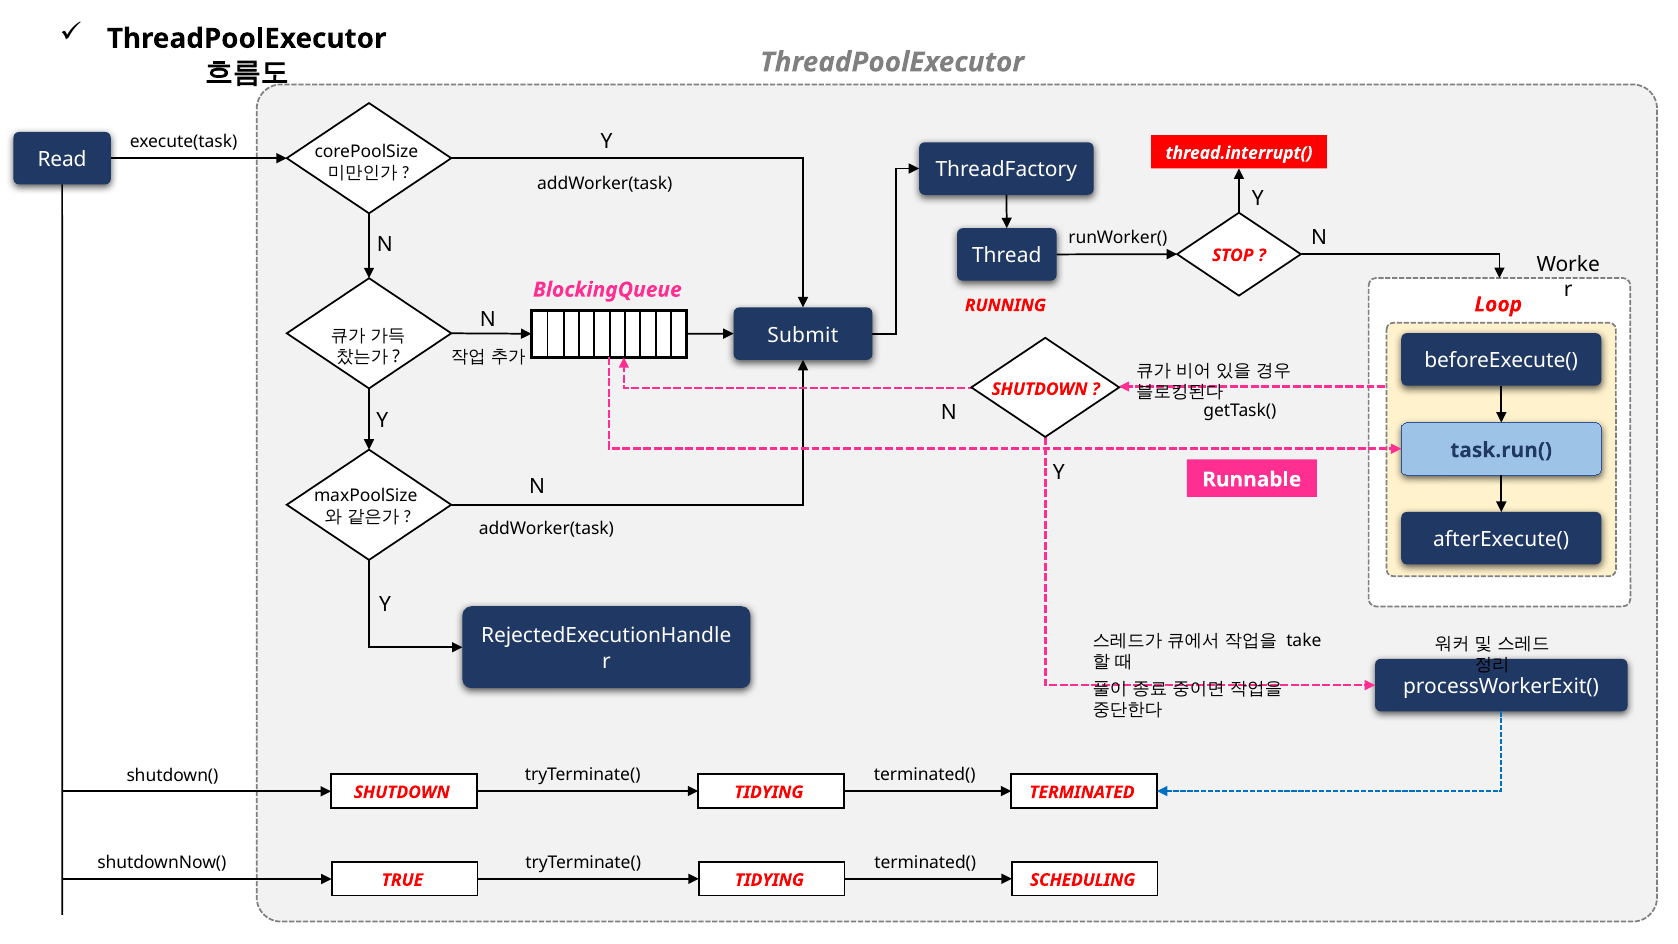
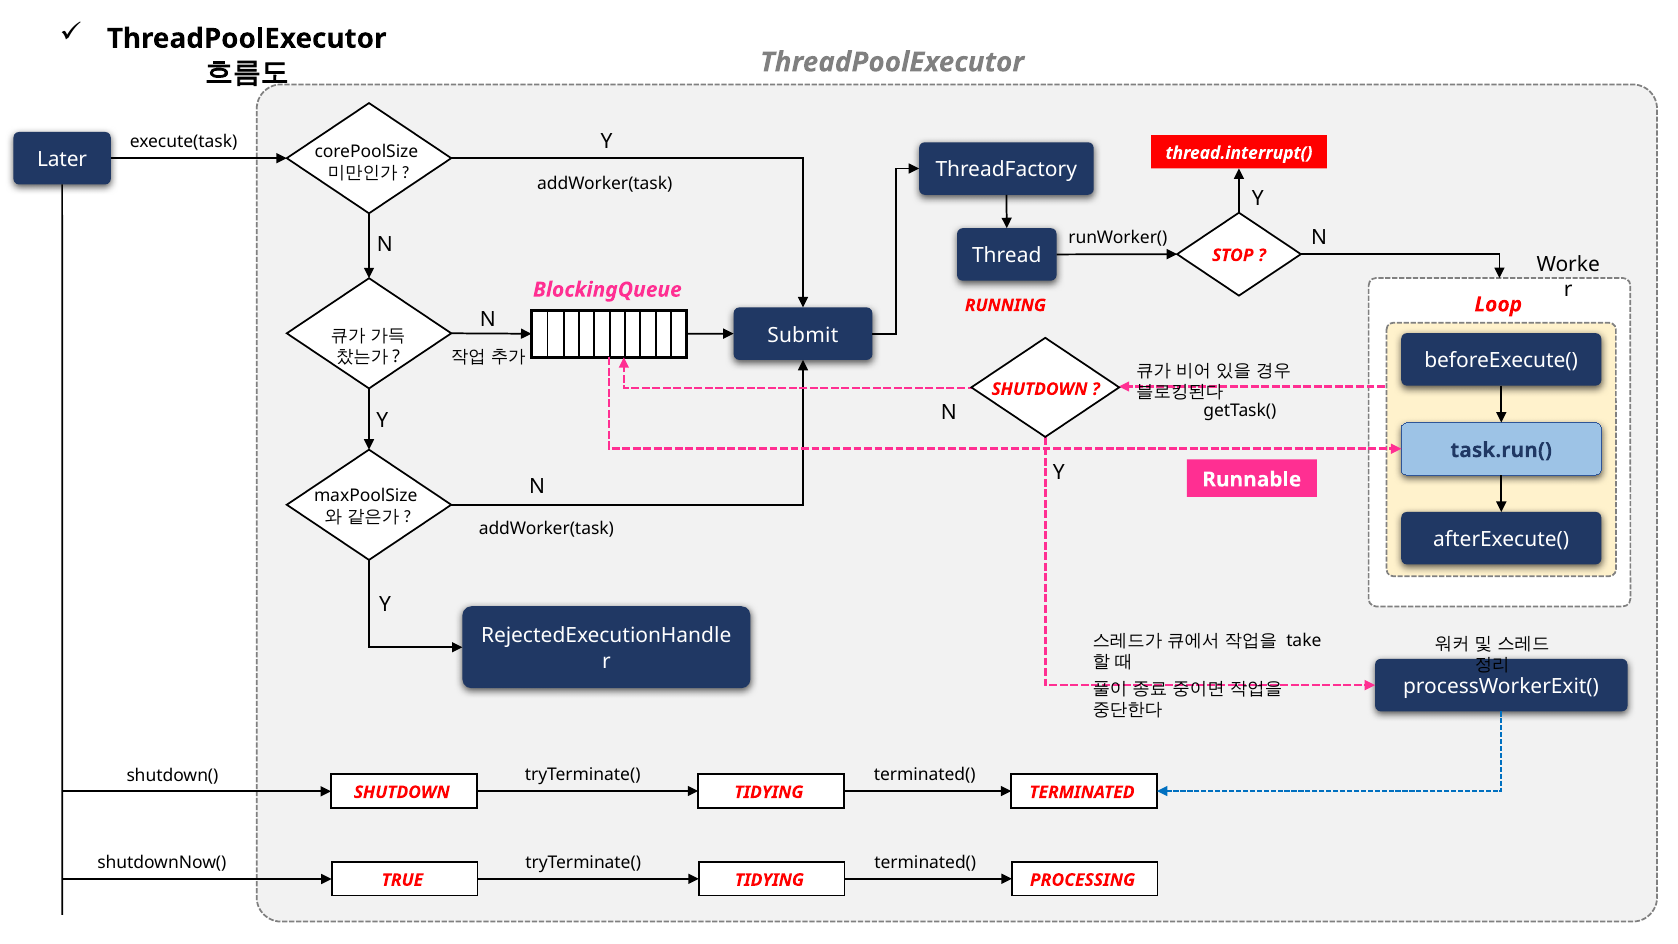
Read: Read -> Later (62, 160)
SCHEDULING: SCHEDULING -> PROCESSING (1083, 880)
